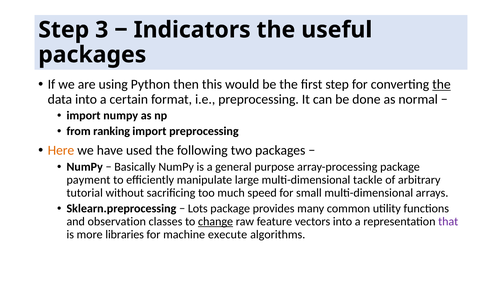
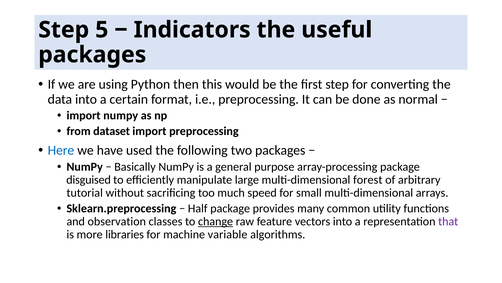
3: 3 -> 5 (102, 30)
the underline: present -> none (442, 84)
ranking: ranking -> dataset (112, 131)
Here colour: orange -> blue (61, 150)
payment: payment -> disguised (89, 180)
tackle: tackle -> forest (368, 180)
Lots: Lots -> Half (198, 208)
execute: execute -> variable (228, 234)
